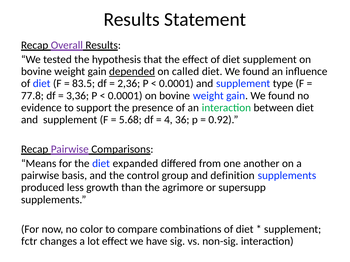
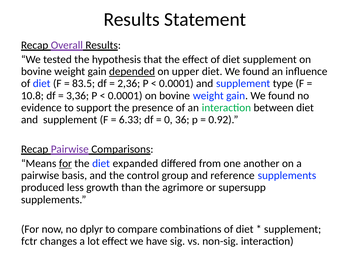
called: called -> upper (186, 72)
77.8: 77.8 -> 10.8 (32, 96)
5.68: 5.68 -> 6.33 (130, 120)
4: 4 -> 0 (168, 120)
for underline: none -> present (65, 164)
definition: definition -> reference (232, 176)
color: color -> dplyr (91, 230)
